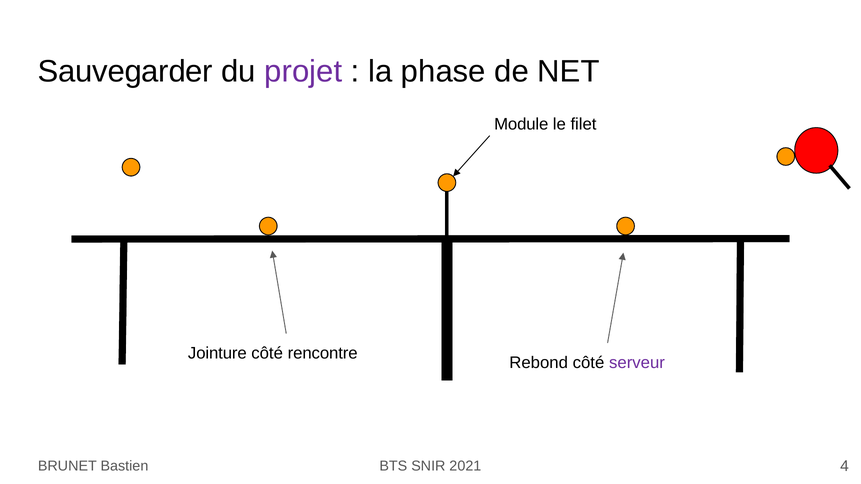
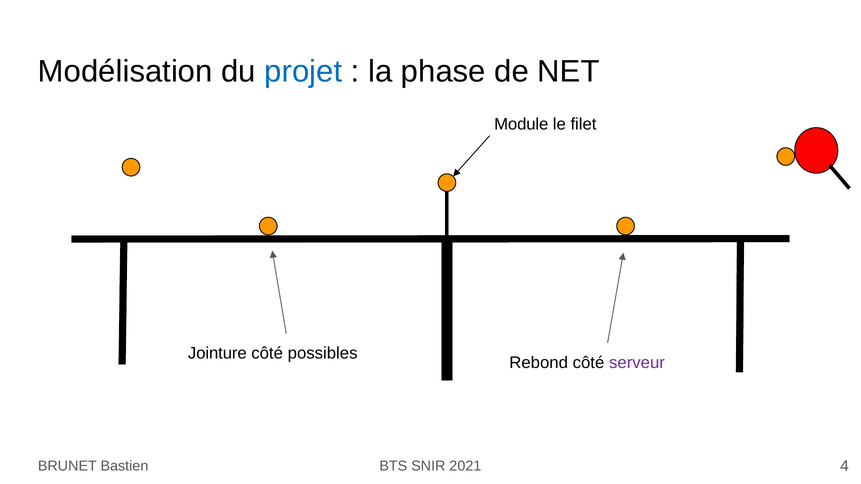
Sauvegarder: Sauvegarder -> Modélisation (125, 71)
projet colour: purple -> blue (303, 71)
rencontre: rencontre -> possibles (323, 354)
